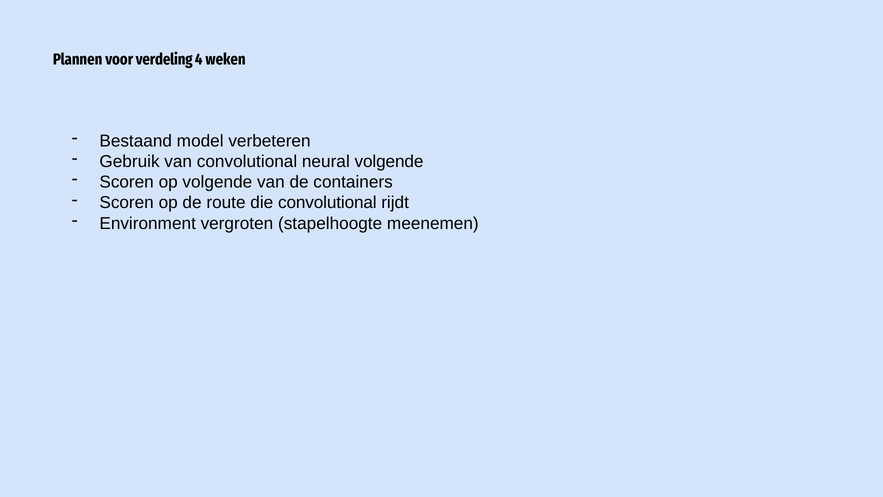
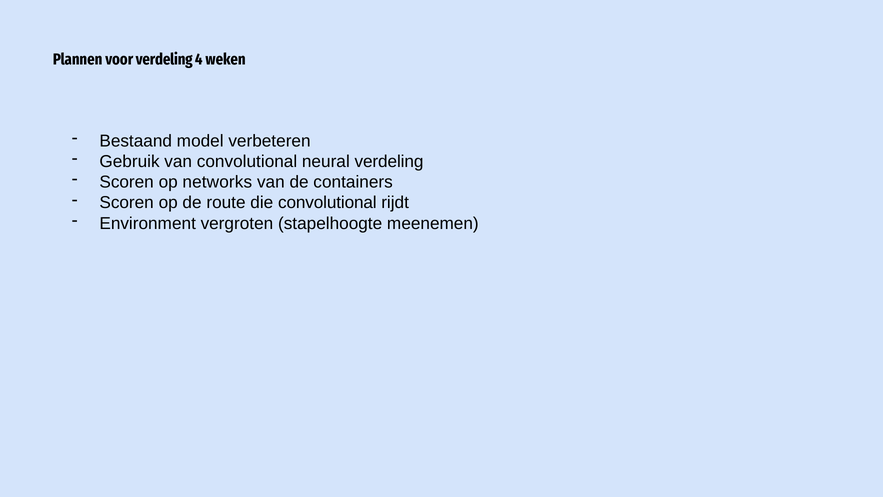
neural volgende: volgende -> verdeling (389, 161)
op volgende: volgende -> networks (217, 182)
